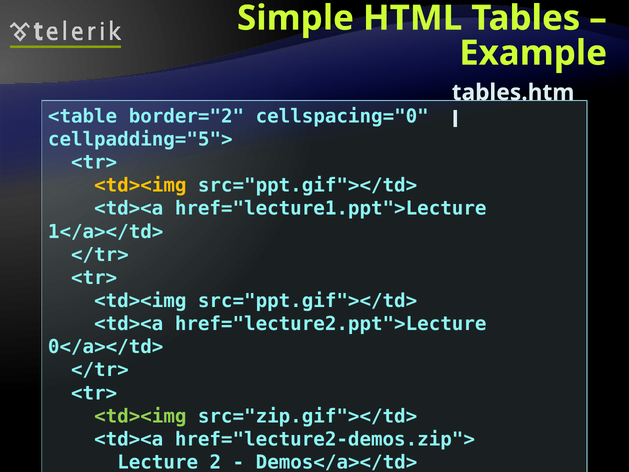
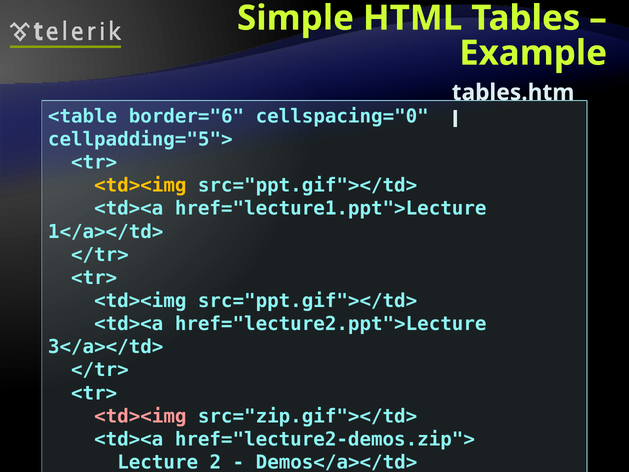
border="2: border="2 -> border="6 (186, 116)
0</a></td>: 0</a></td> -> 3</a></td> (106, 347)
<td><img colour: light green -> pink (140, 416)
